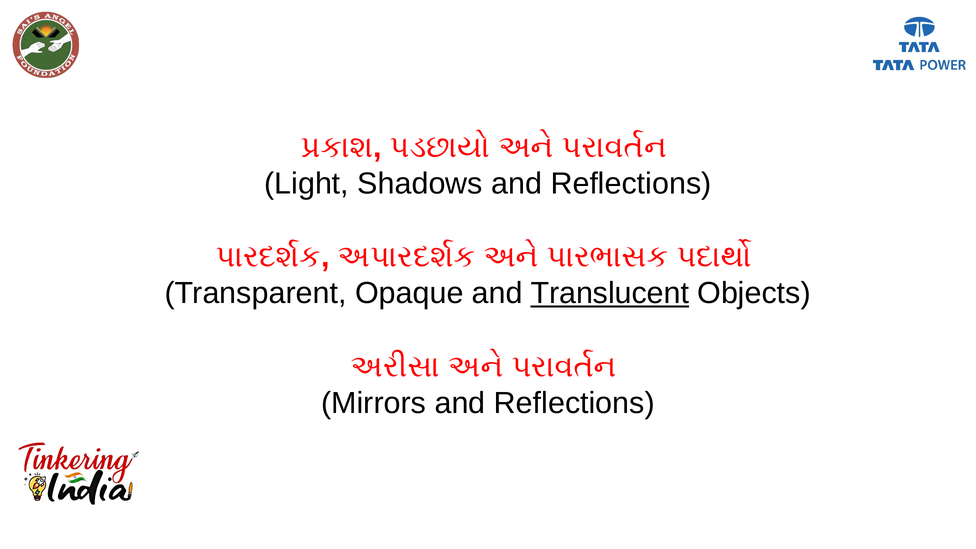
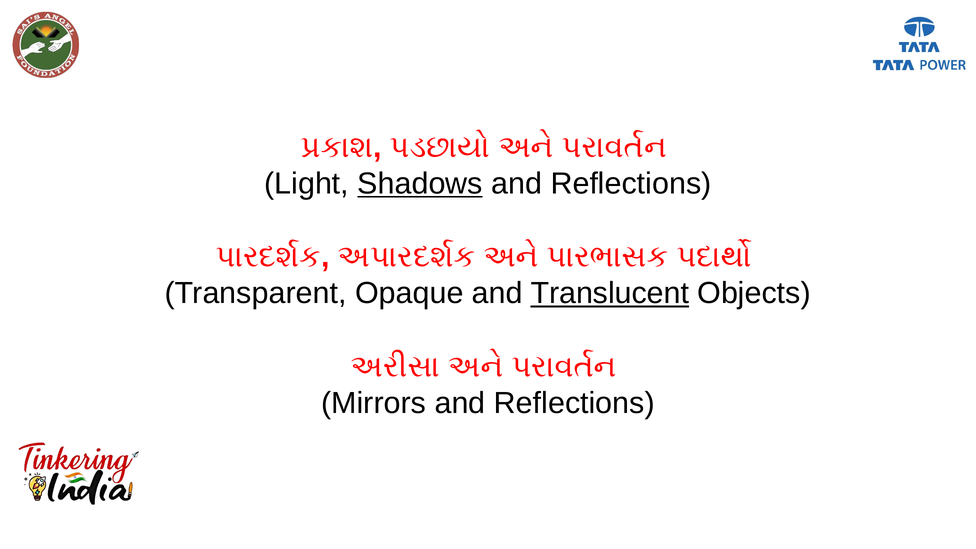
Shadows underline: none -> present (420, 184)
